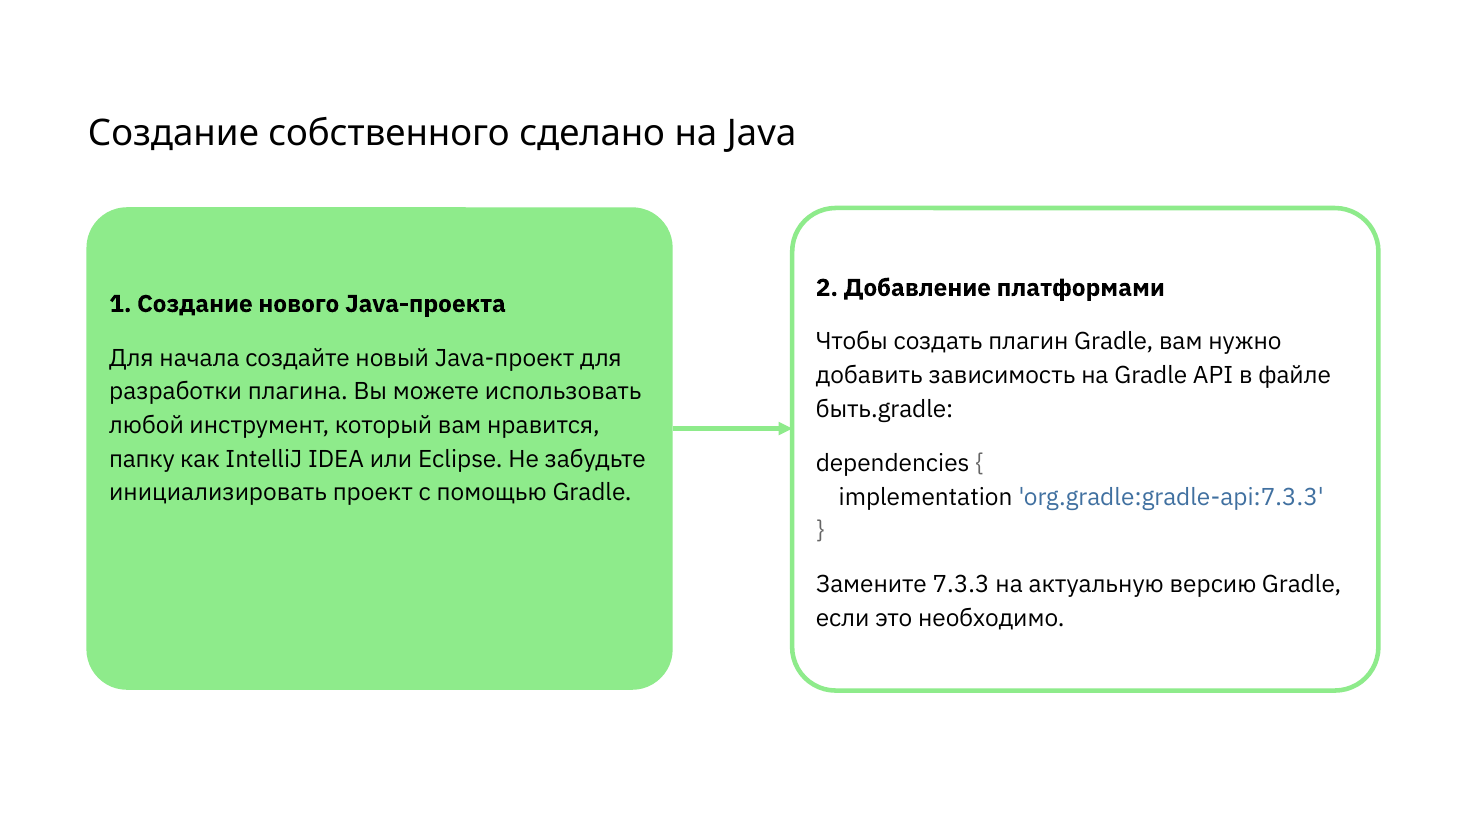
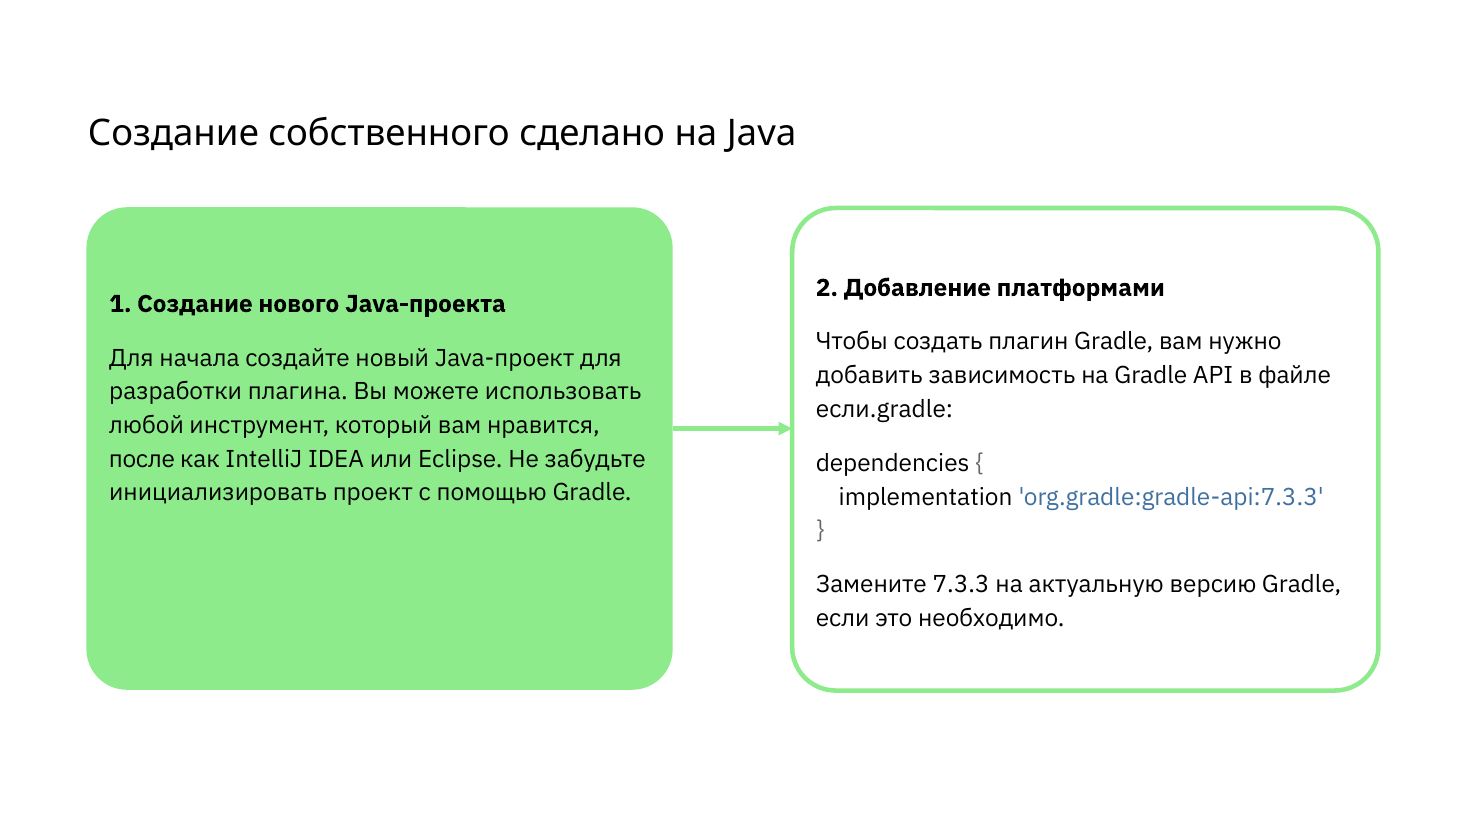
быть.gradle: быть.gradle -> если.gradle (884, 409)
папку: папку -> после (142, 459)
